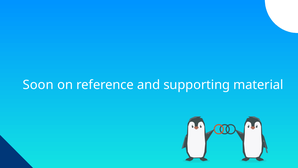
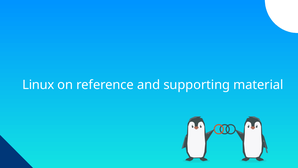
Soon: Soon -> Linux (38, 85)
